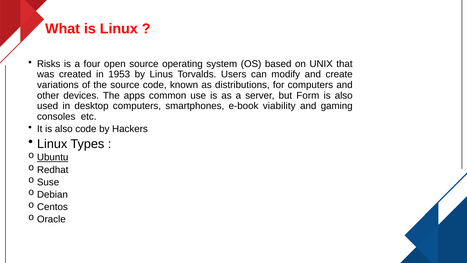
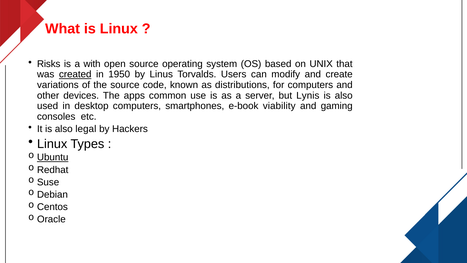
four: four -> with (92, 64)
created underline: none -> present (75, 74)
1953: 1953 -> 1950 (119, 74)
Form: Form -> Lynis (308, 95)
also code: code -> legal (86, 129)
